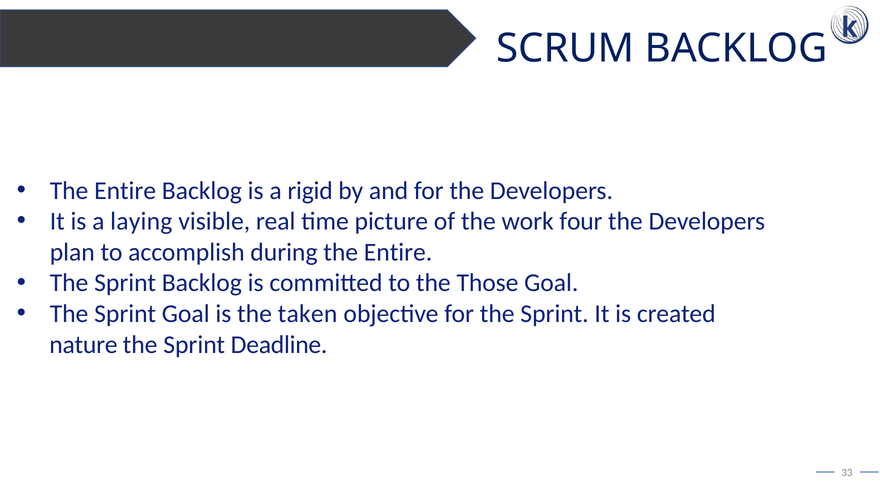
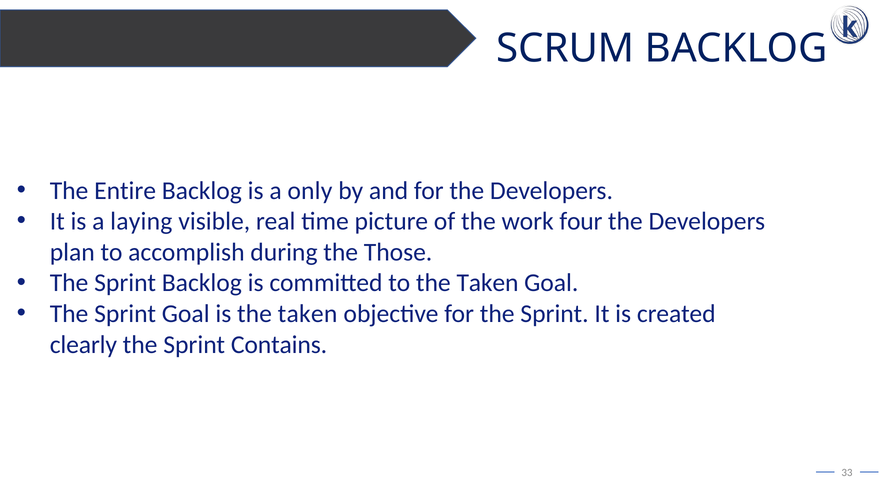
rigid: rigid -> only (310, 191)
during the Entire: Entire -> Those (398, 252)
to the Those: Those -> Taken (488, 283)
nature: nature -> clearly (83, 345)
Deadline: Deadline -> Contains (279, 345)
